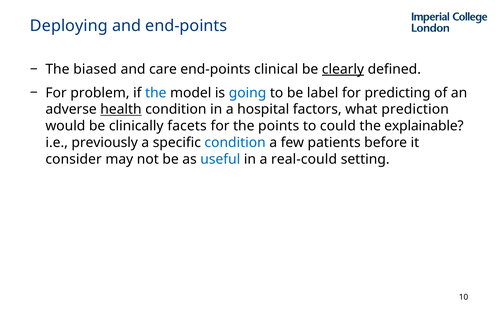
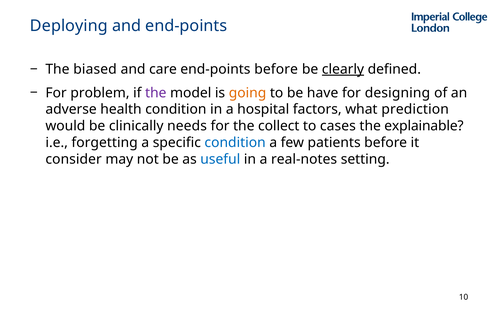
end-points clinical: clinical -> before (276, 69)
the colour: blue -> purple (156, 93)
going colour: blue -> orange (248, 93)
label: label -> have (323, 93)
predicting: predicting -> designing (397, 93)
health underline: present -> none (121, 109)
facets: facets -> needs (187, 126)
points: points -> collect (279, 126)
could: could -> cases (338, 126)
previously: previously -> forgetting (105, 143)
real-could: real-could -> real-notes (304, 159)
